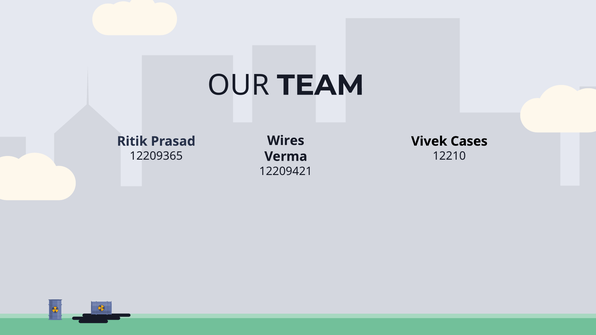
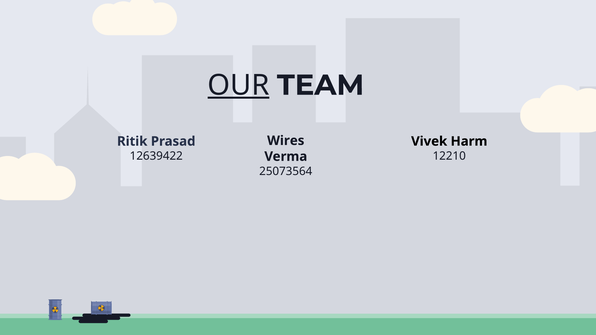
OUR underline: none -> present (238, 85)
Cases: Cases -> Harm (469, 141)
12209365: 12209365 -> 12639422 (156, 156)
12209421: 12209421 -> 25073564 (286, 171)
